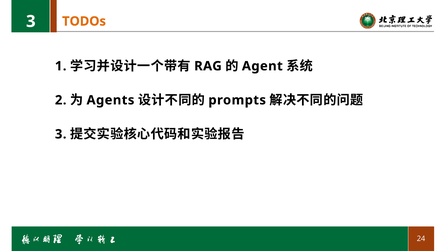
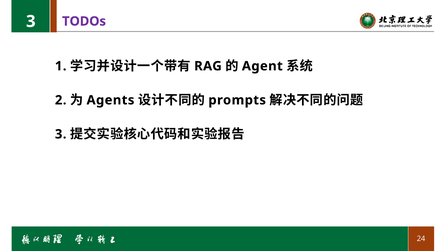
TODOs colour: orange -> purple (84, 21)
